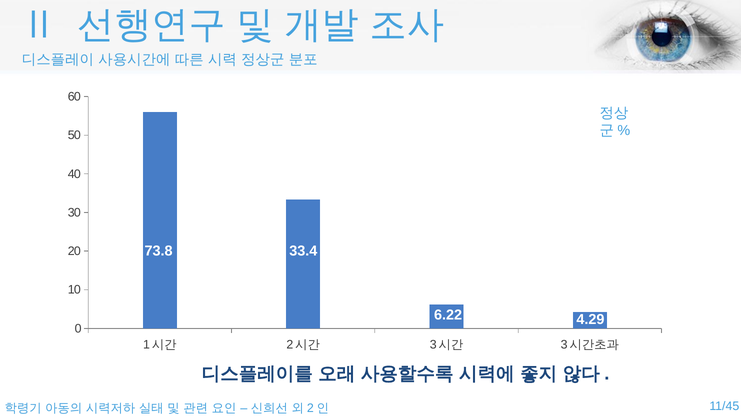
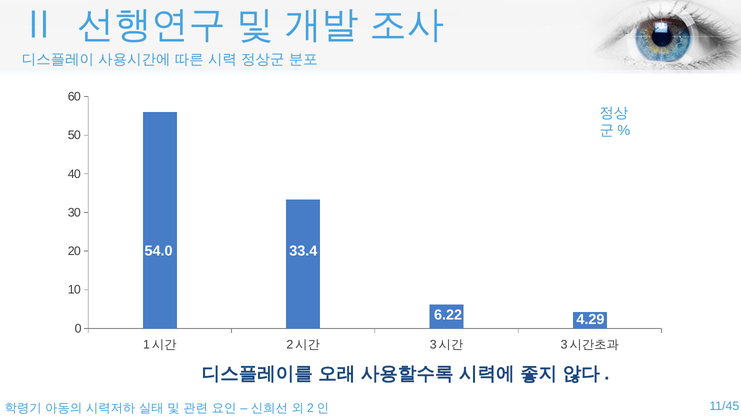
73.8: 73.8 -> 54.0 (159, 251)
